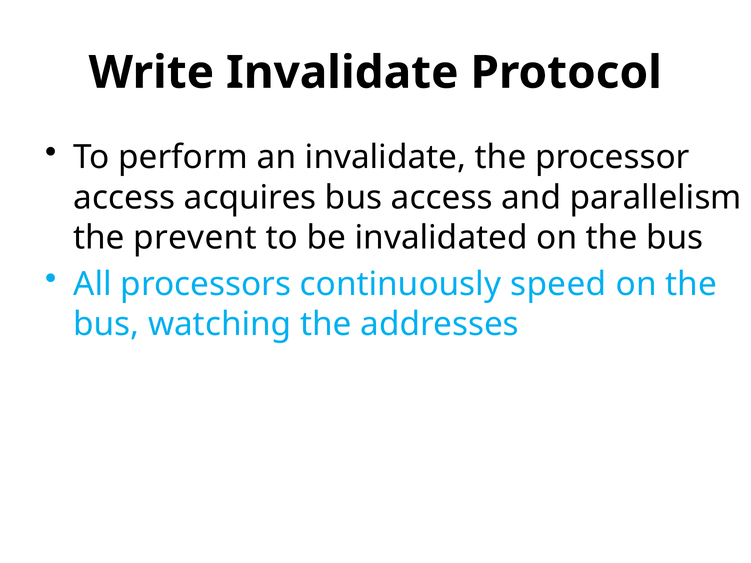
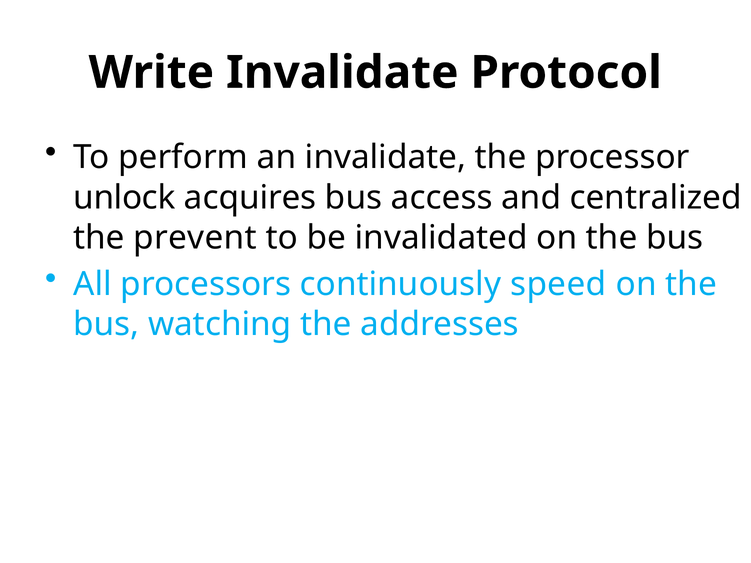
access: access -> unlock (124, 198)
parallelism: parallelism -> centralized (656, 198)
